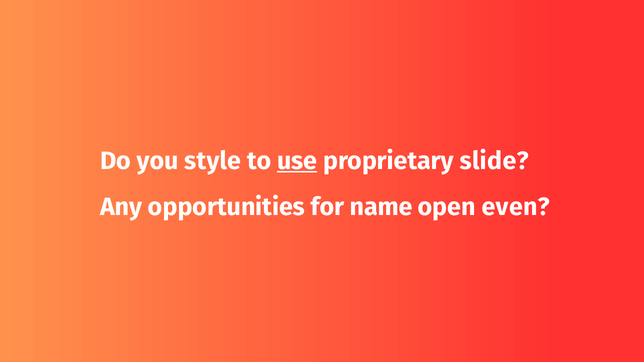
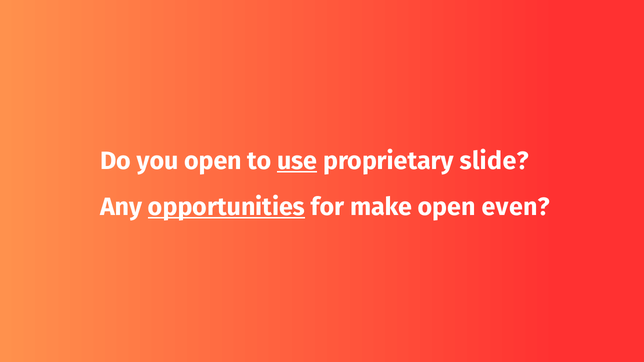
you style: style -> open (213, 161)
opportunities underline: none -> present (227, 207)
name: name -> make (381, 207)
